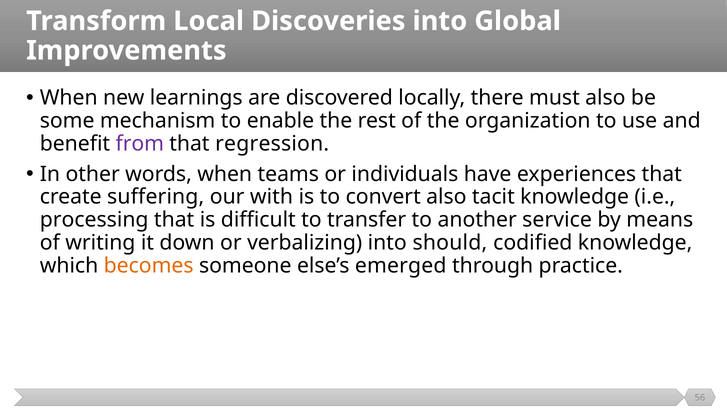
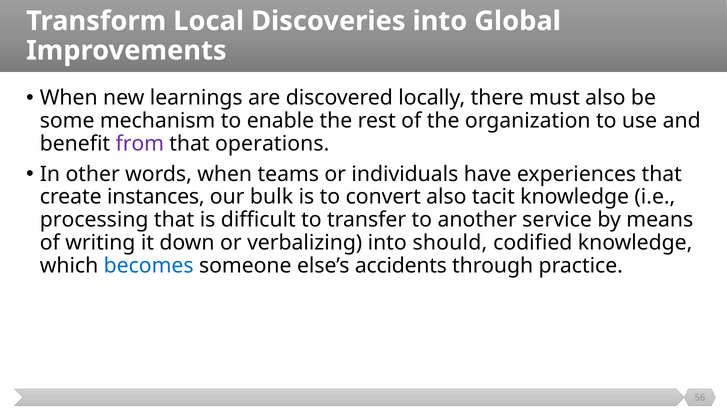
regression: regression -> operations (272, 144)
suffering: suffering -> instances (156, 197)
with: with -> bulk (272, 197)
becomes colour: orange -> blue (149, 266)
emerged: emerged -> accidents (401, 266)
